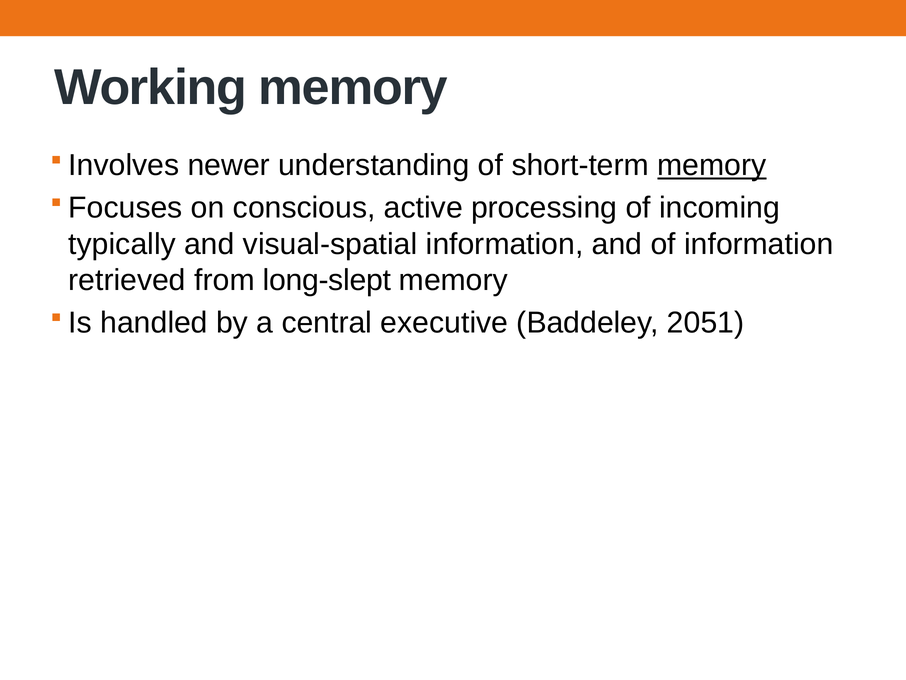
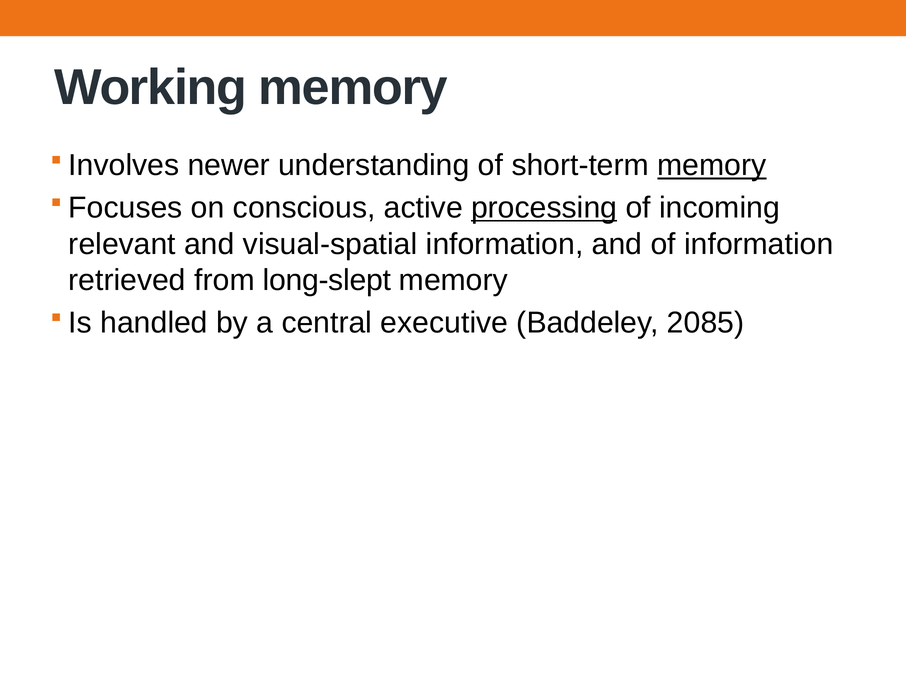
processing underline: none -> present (544, 208)
typically: typically -> relevant (122, 244)
2051: 2051 -> 2085 (706, 322)
